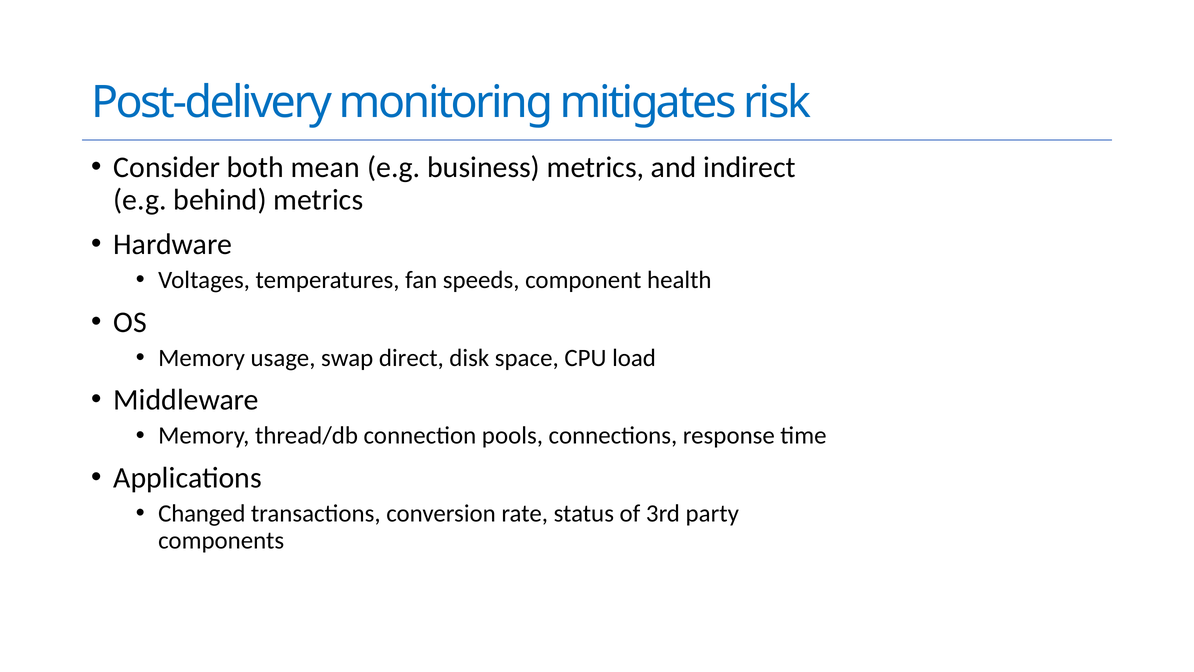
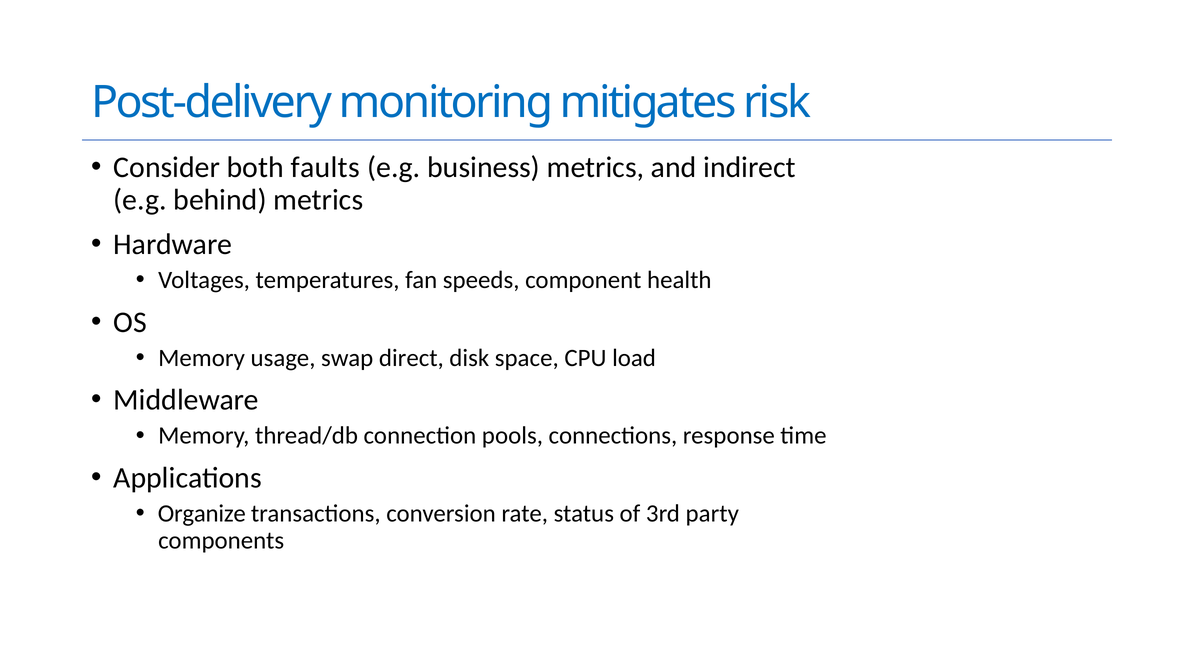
mean: mean -> faults (325, 167)
Changed: Changed -> Organize (202, 513)
